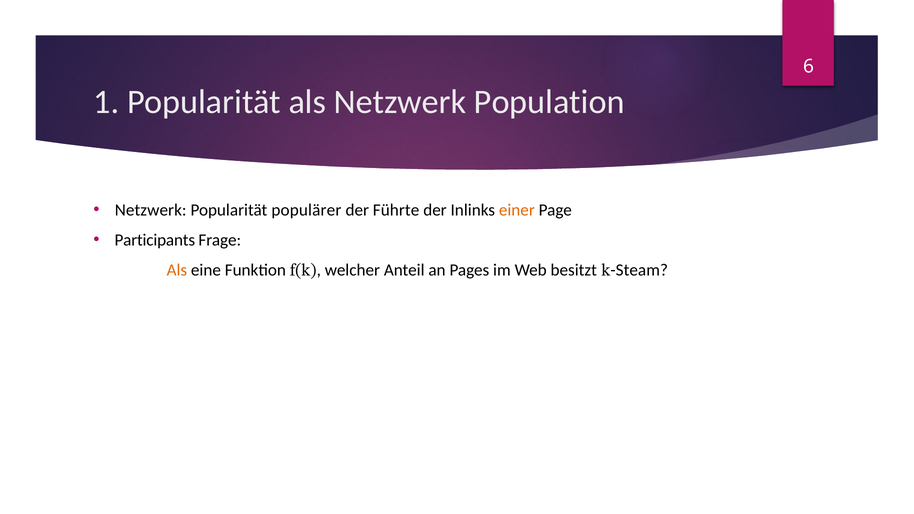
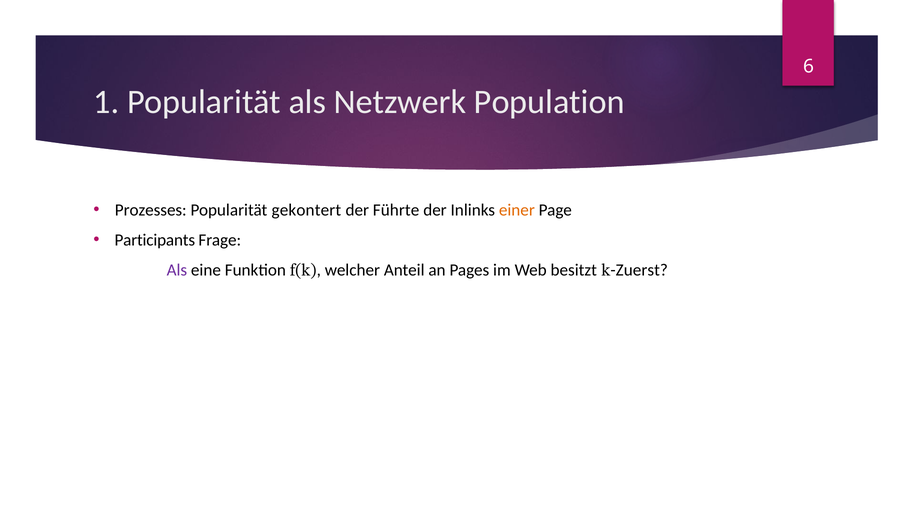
Netzwerk: Netzwerk -> Prozesses (151, 210)
populärer: populärer -> gekontert (306, 210)
Als colour: orange -> purple (177, 270)
Steam: Steam -> Zuerst (639, 270)
